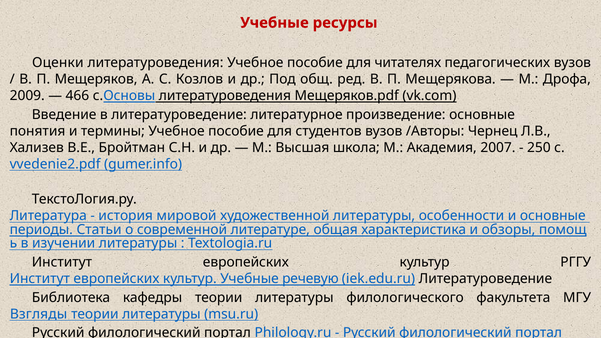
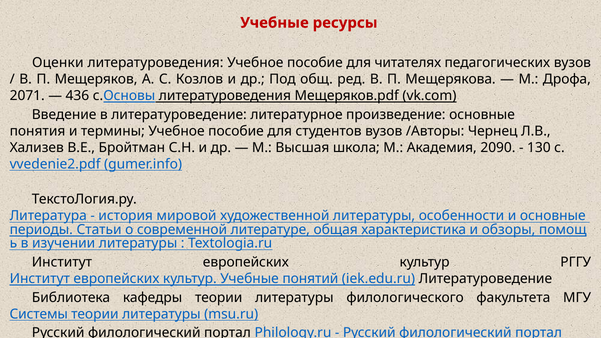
2009: 2009 -> 2071 (27, 96)
466: 466 -> 436 (77, 96)
2007: 2007 -> 2090 (498, 148)
250: 250 -> 130 (539, 148)
речевую: речевую -> понятий (310, 279)
Взгляды: Взгляды -> Системы (39, 314)
